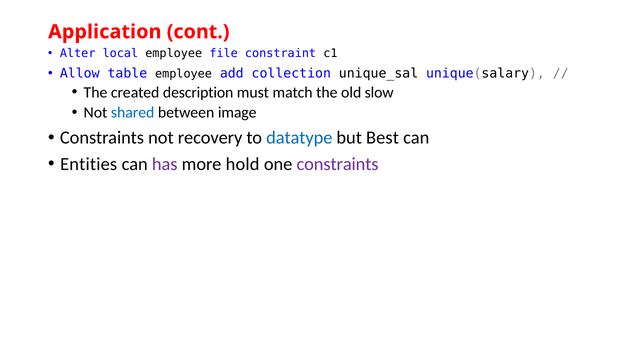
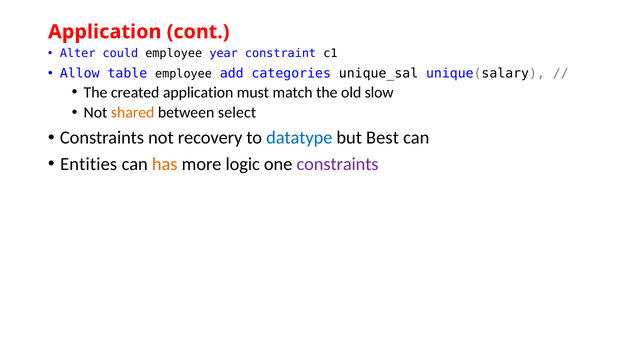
local: local -> could (120, 53)
file: file -> year (224, 53)
collection: collection -> categories (291, 73)
created description: description -> application (198, 92)
shared colour: blue -> orange (133, 113)
image: image -> select (237, 113)
has colour: purple -> orange (165, 164)
hold: hold -> logic (243, 164)
